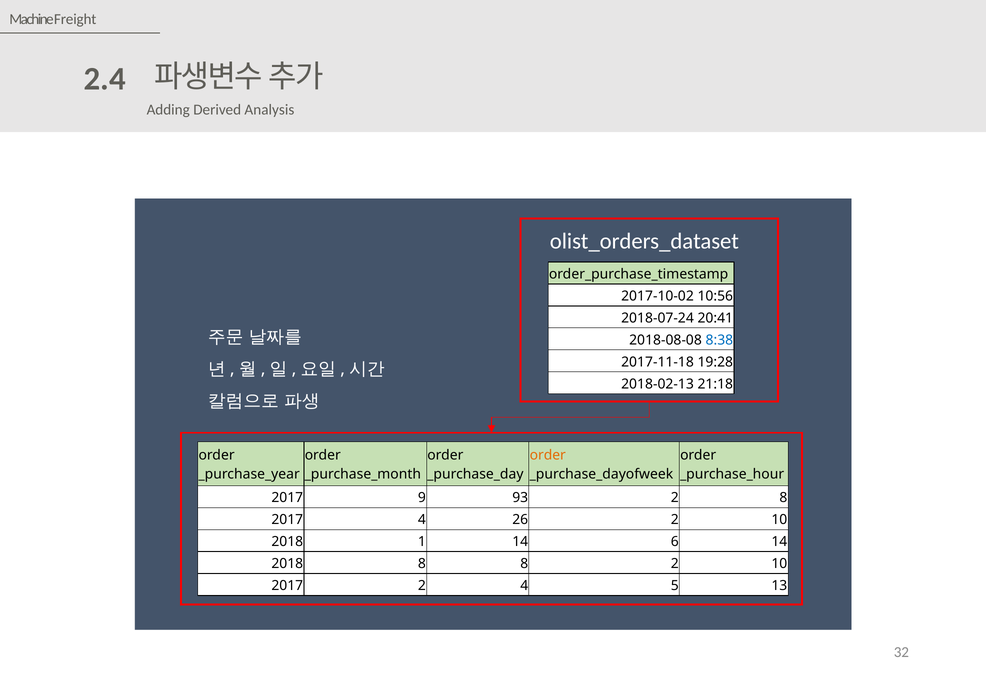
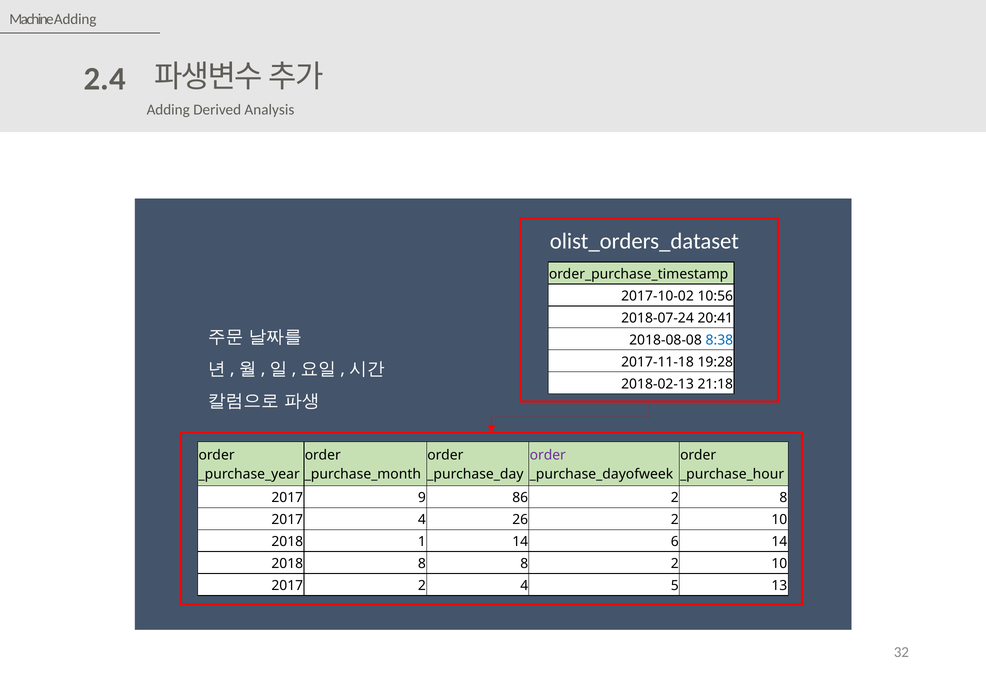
Machine Freight: Freight -> Adding (75, 19)
order colour: orange -> purple (548, 455)
93: 93 -> 86 (520, 497)
